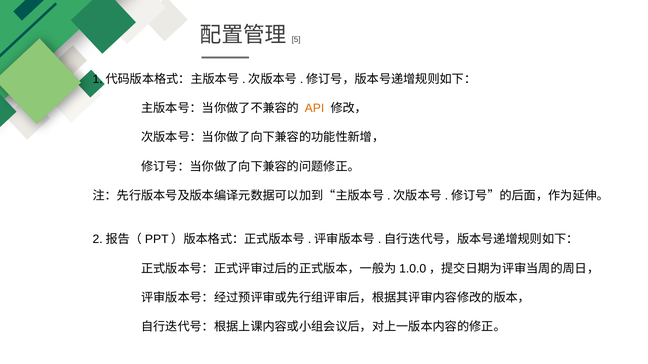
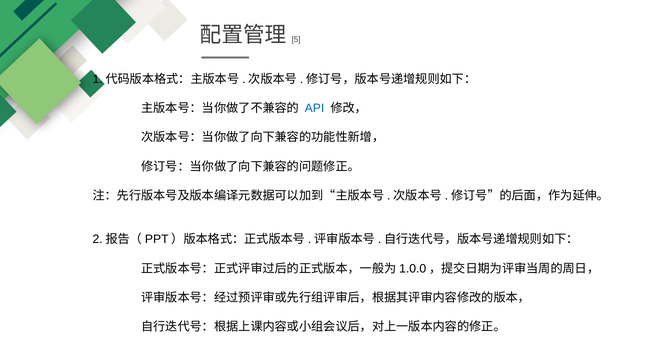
API colour: orange -> blue (314, 108)
